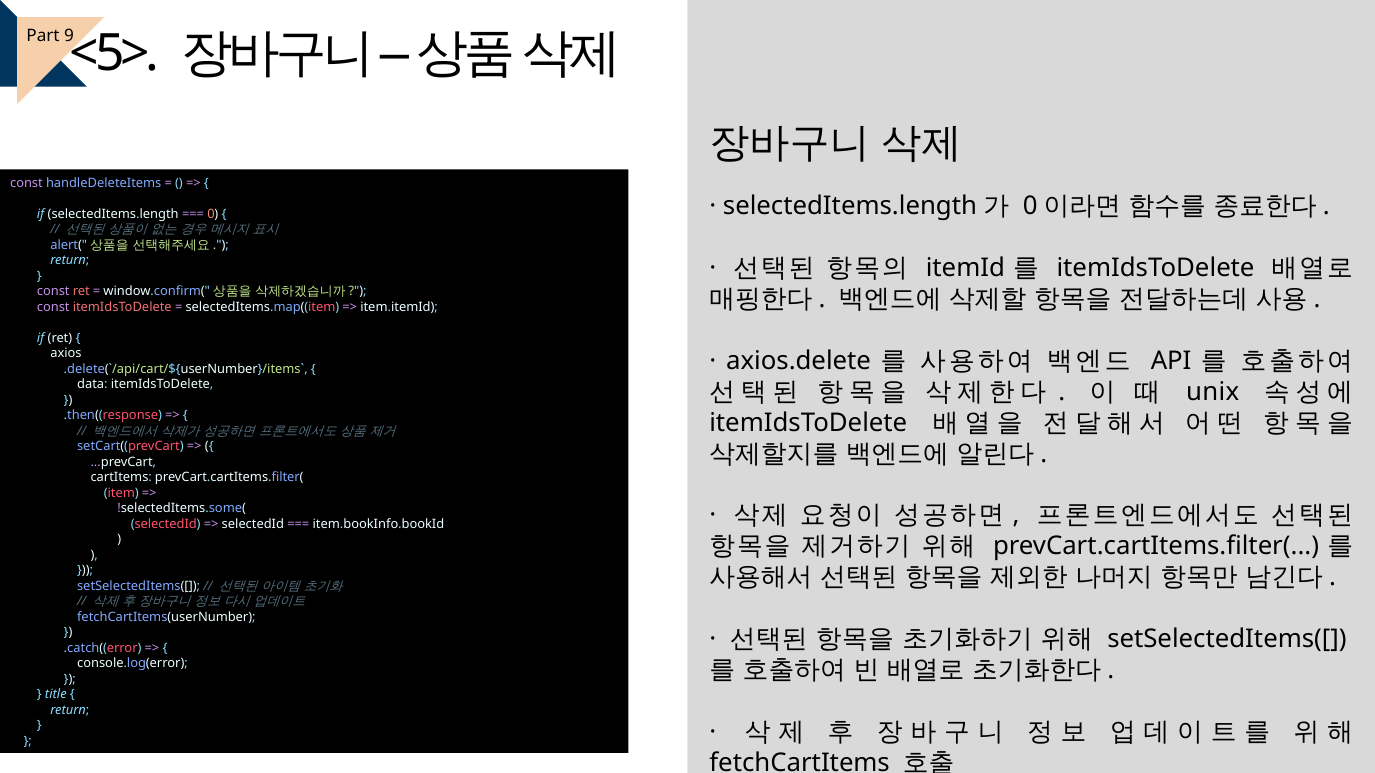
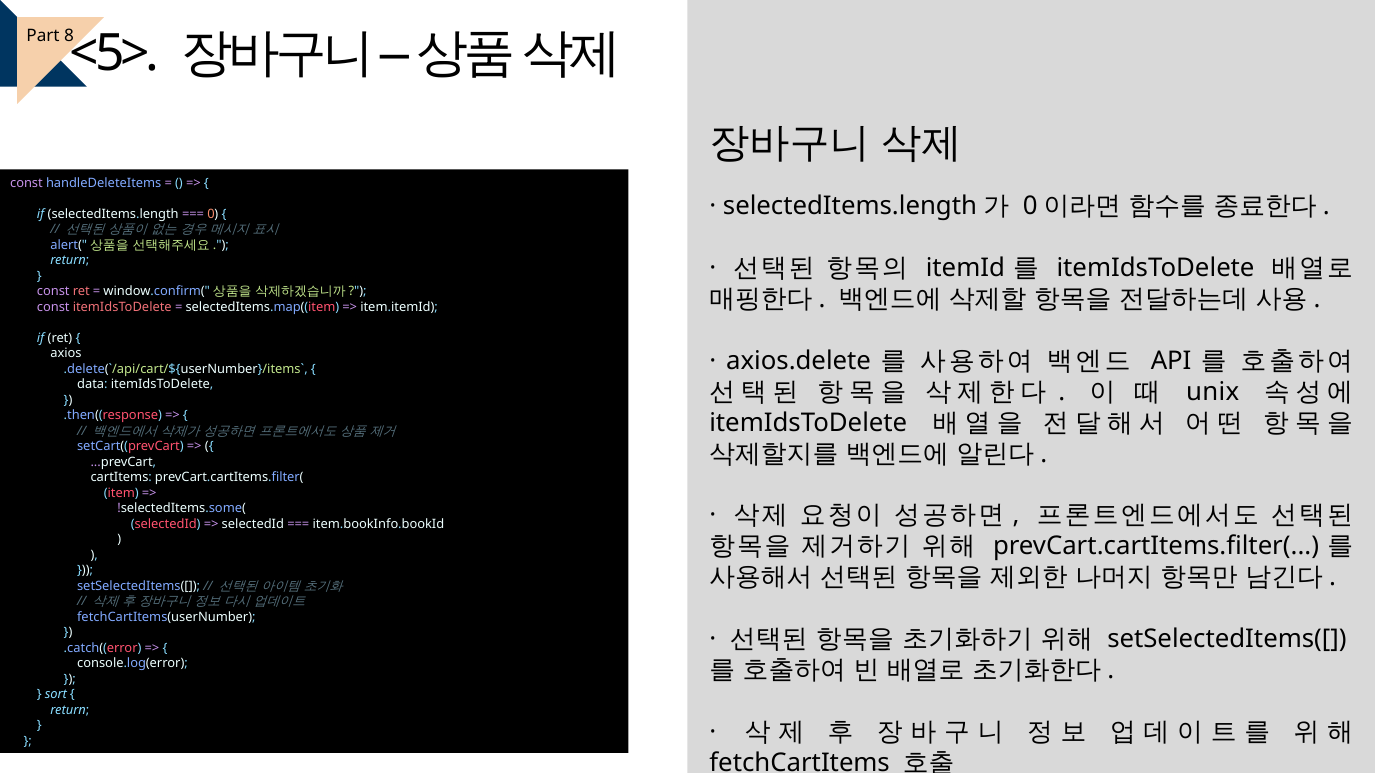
9: 9 -> 8 (69, 35)
title: title -> sort (56, 695)
